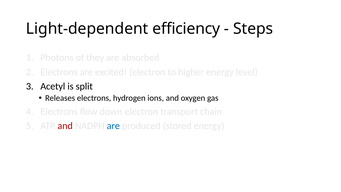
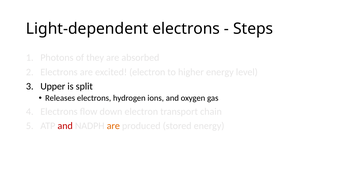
Light-dependent efficiency: efficiency -> electrons (186, 29)
Acetyl: Acetyl -> Upper (53, 86)
are colour: blue -> orange (113, 126)
